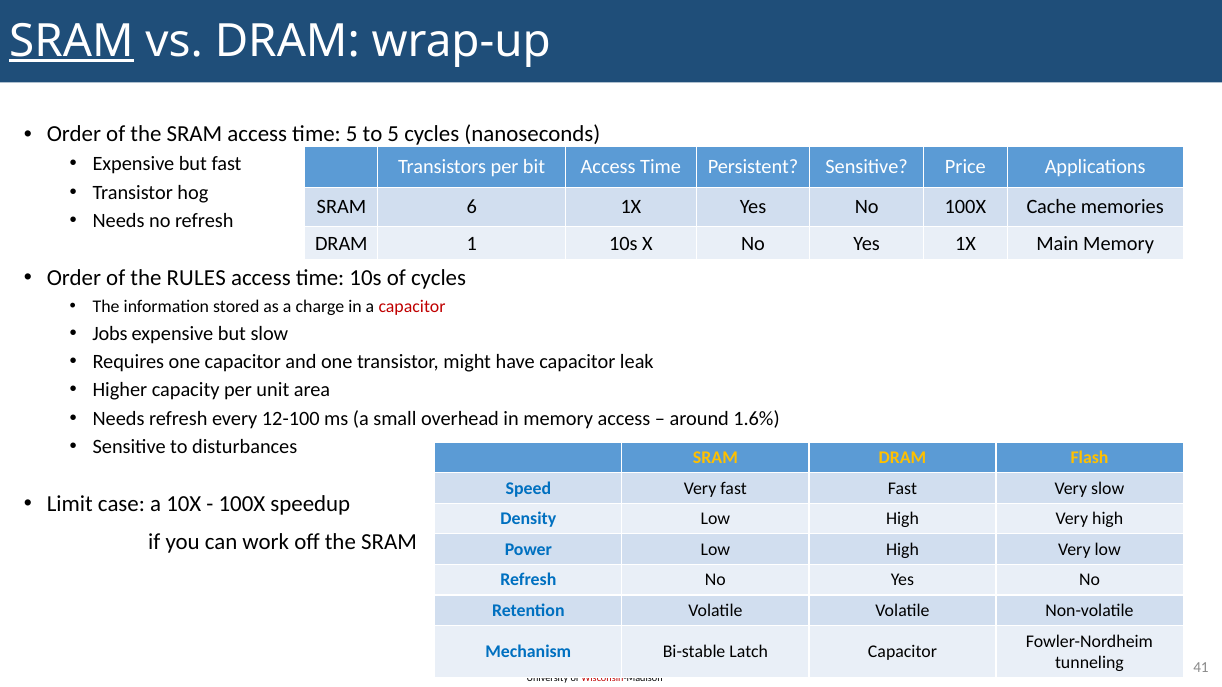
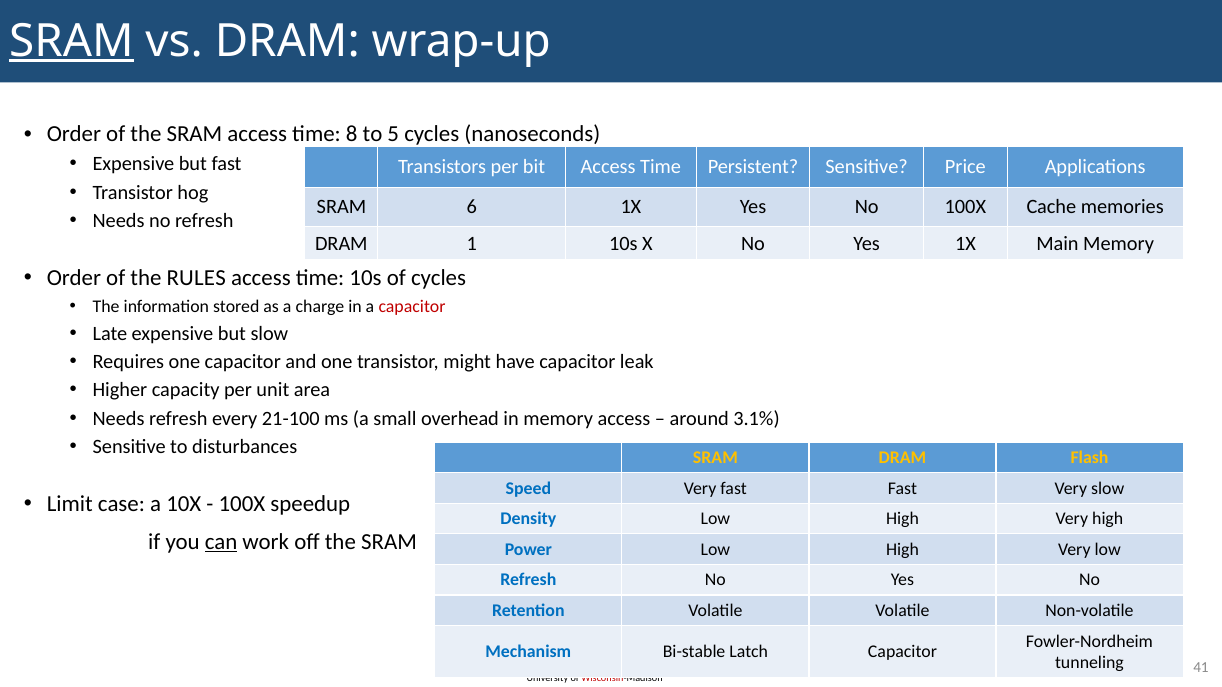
time 5: 5 -> 8 (352, 134)
Jobs: Jobs -> Late (110, 334)
12-100: 12-100 -> 21-100 (291, 419)
1.6%: 1.6% -> 3.1% (756, 419)
can underline: none -> present (221, 542)
